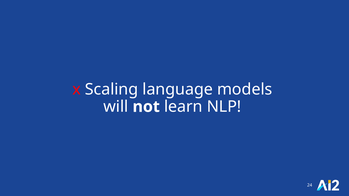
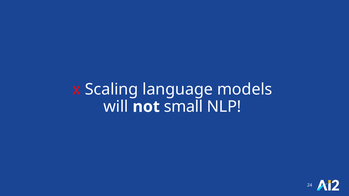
learn: learn -> small (183, 107)
